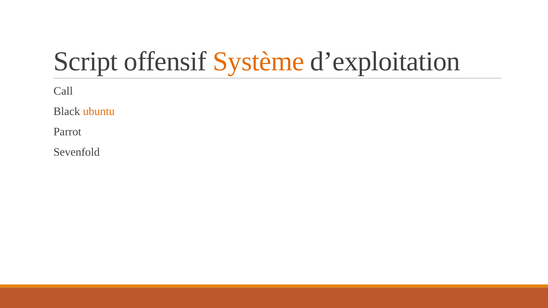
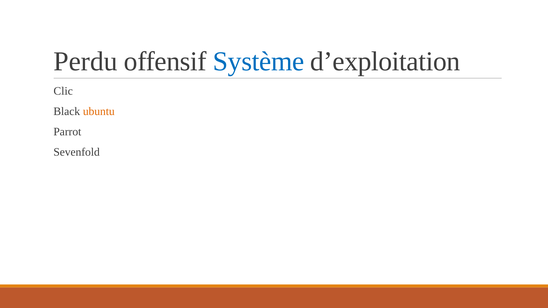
Script: Script -> Perdu (86, 61)
Système colour: orange -> blue (259, 61)
Call: Call -> Clic (63, 91)
